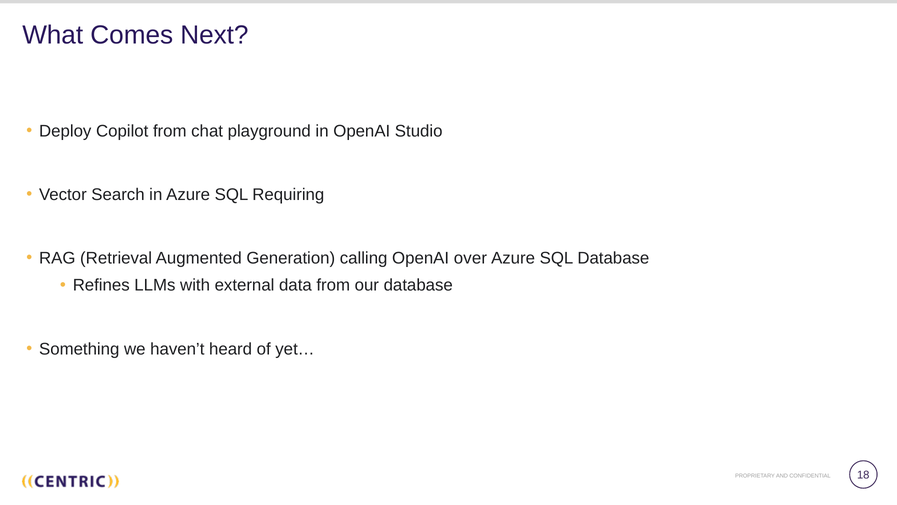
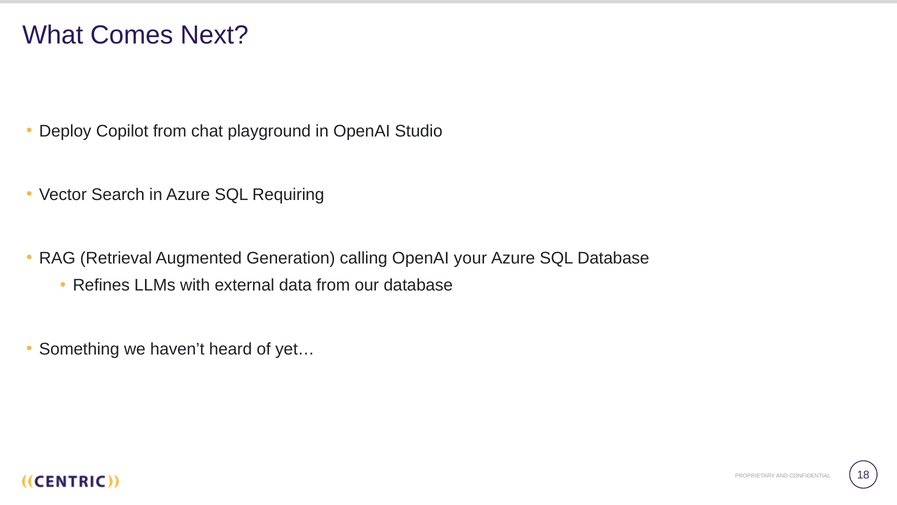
over: over -> your (470, 258)
